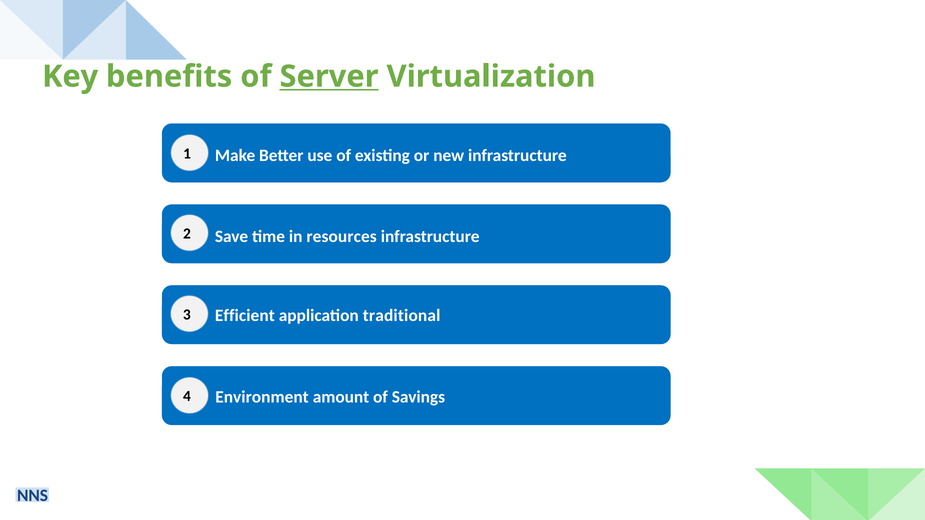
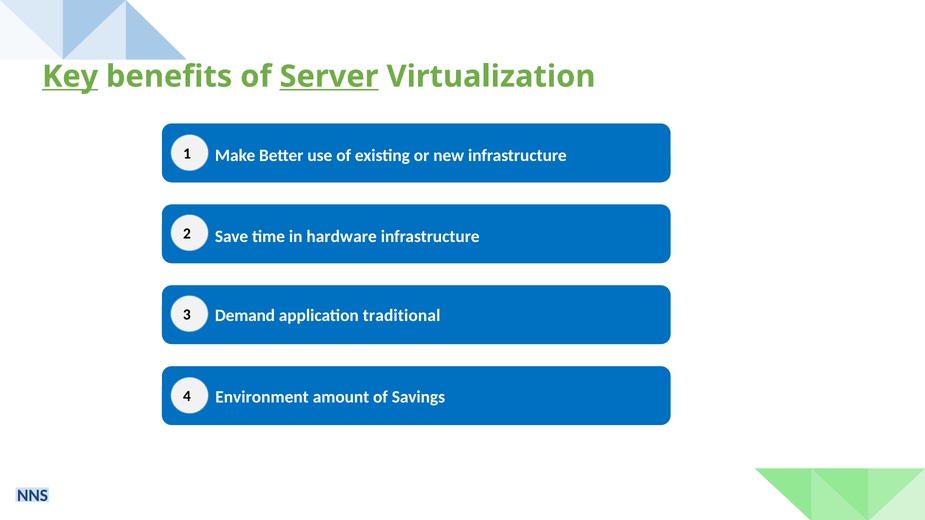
Key underline: none -> present (70, 77)
resources: resources -> hardware (342, 236)
Efficient: Efficient -> Demand (245, 316)
